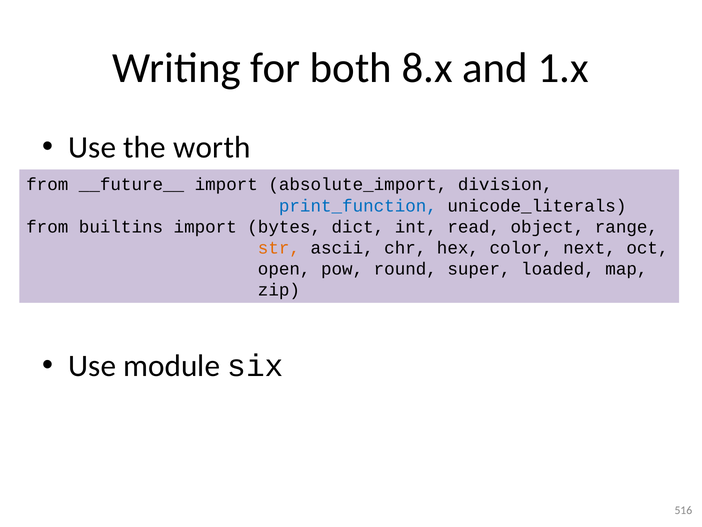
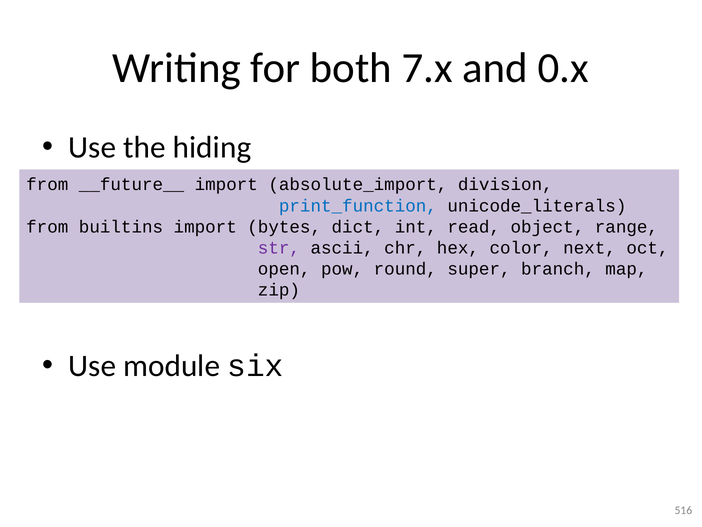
8.x: 8.x -> 7.x (427, 68)
1.x: 1.x -> 0.x (563, 68)
worth: worth -> hiding (212, 147)
str colour: orange -> purple (279, 248)
loaded: loaded -> branch (558, 269)
